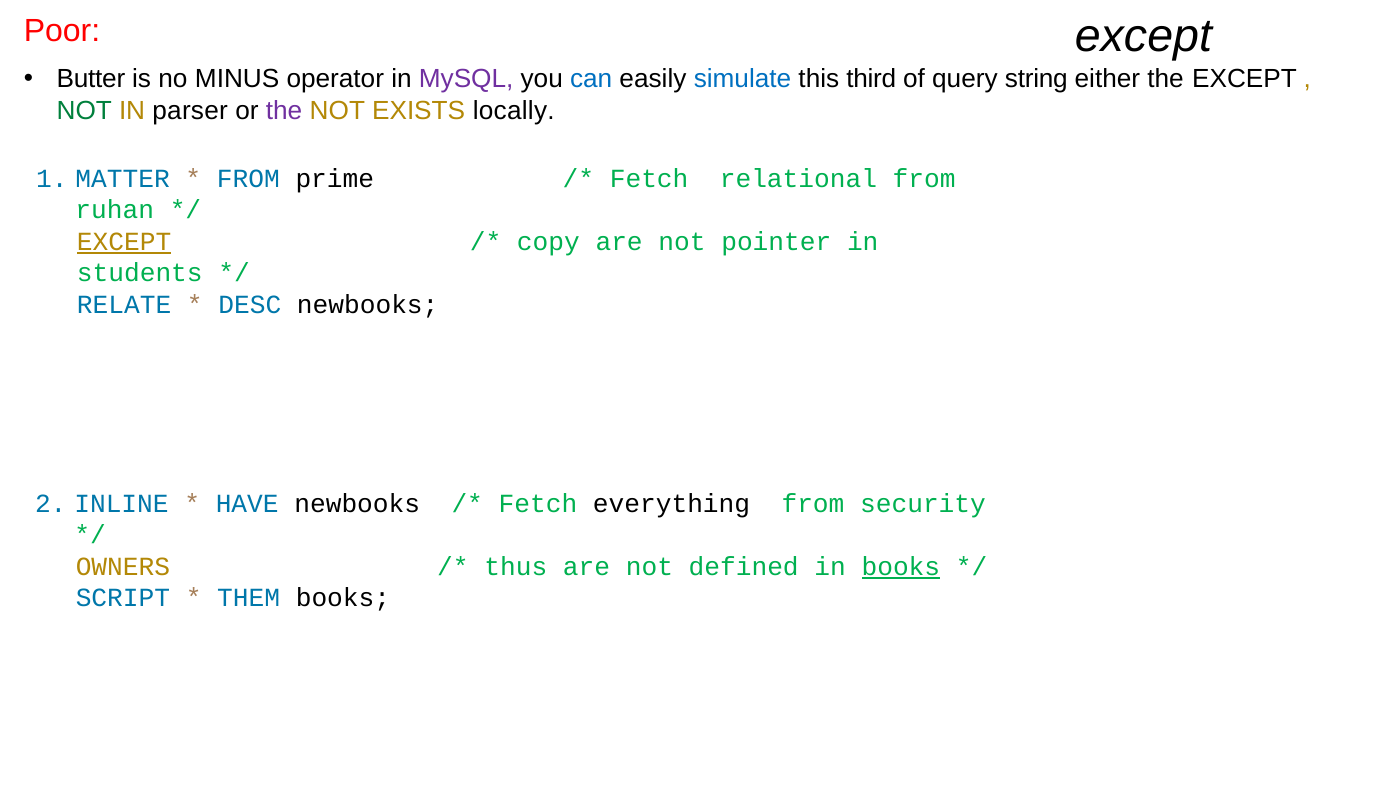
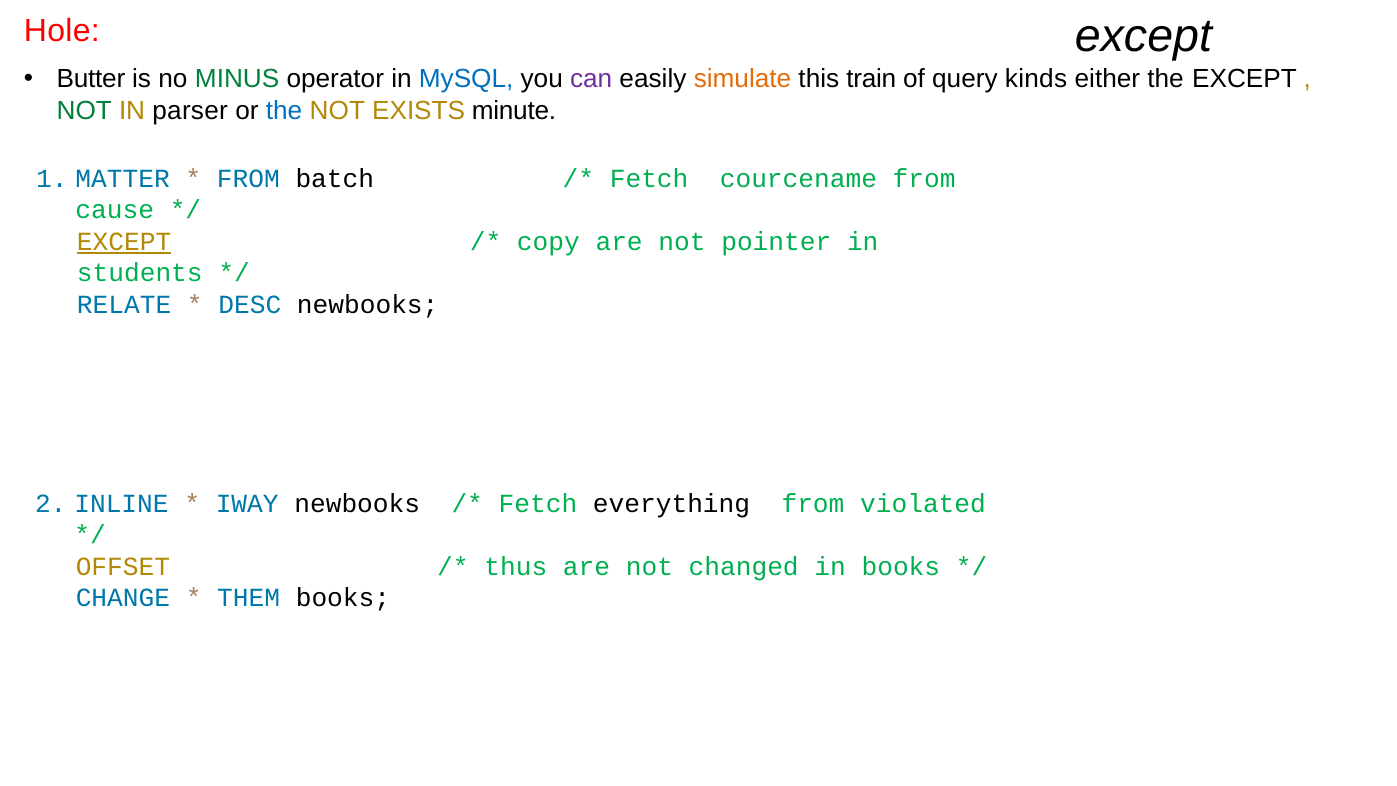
Poor: Poor -> Hole (62, 31)
MINUS colour: black -> green (237, 79)
MySQL colour: purple -> blue (466, 79)
can colour: blue -> purple (591, 79)
simulate colour: blue -> orange (742, 79)
third: third -> train (871, 79)
string: string -> kinds (1036, 79)
the colour: purple -> blue (284, 111)
locally: locally -> minute (514, 111)
prime: prime -> batch (335, 179)
relational: relational -> courcename (798, 179)
ruhan: ruhan -> cause (115, 210)
HAVE: HAVE -> IWAY (247, 504)
security: security -> violated (923, 504)
OWNERS: OWNERS -> OFFSET (123, 566)
defined: defined -> changed (744, 566)
books underline: present -> none (901, 566)
SCRIPT: SCRIPT -> CHANGE (123, 598)
